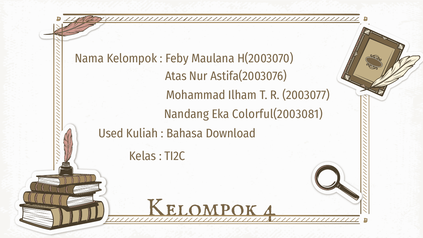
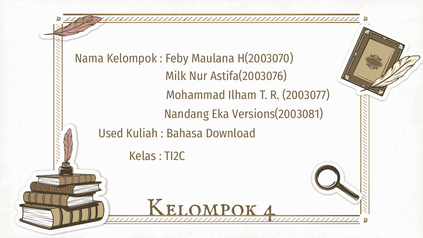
Atas: Atas -> Milk (176, 76)
Colorful(2003081: Colorful(2003081 -> Versions(2003081 (278, 114)
